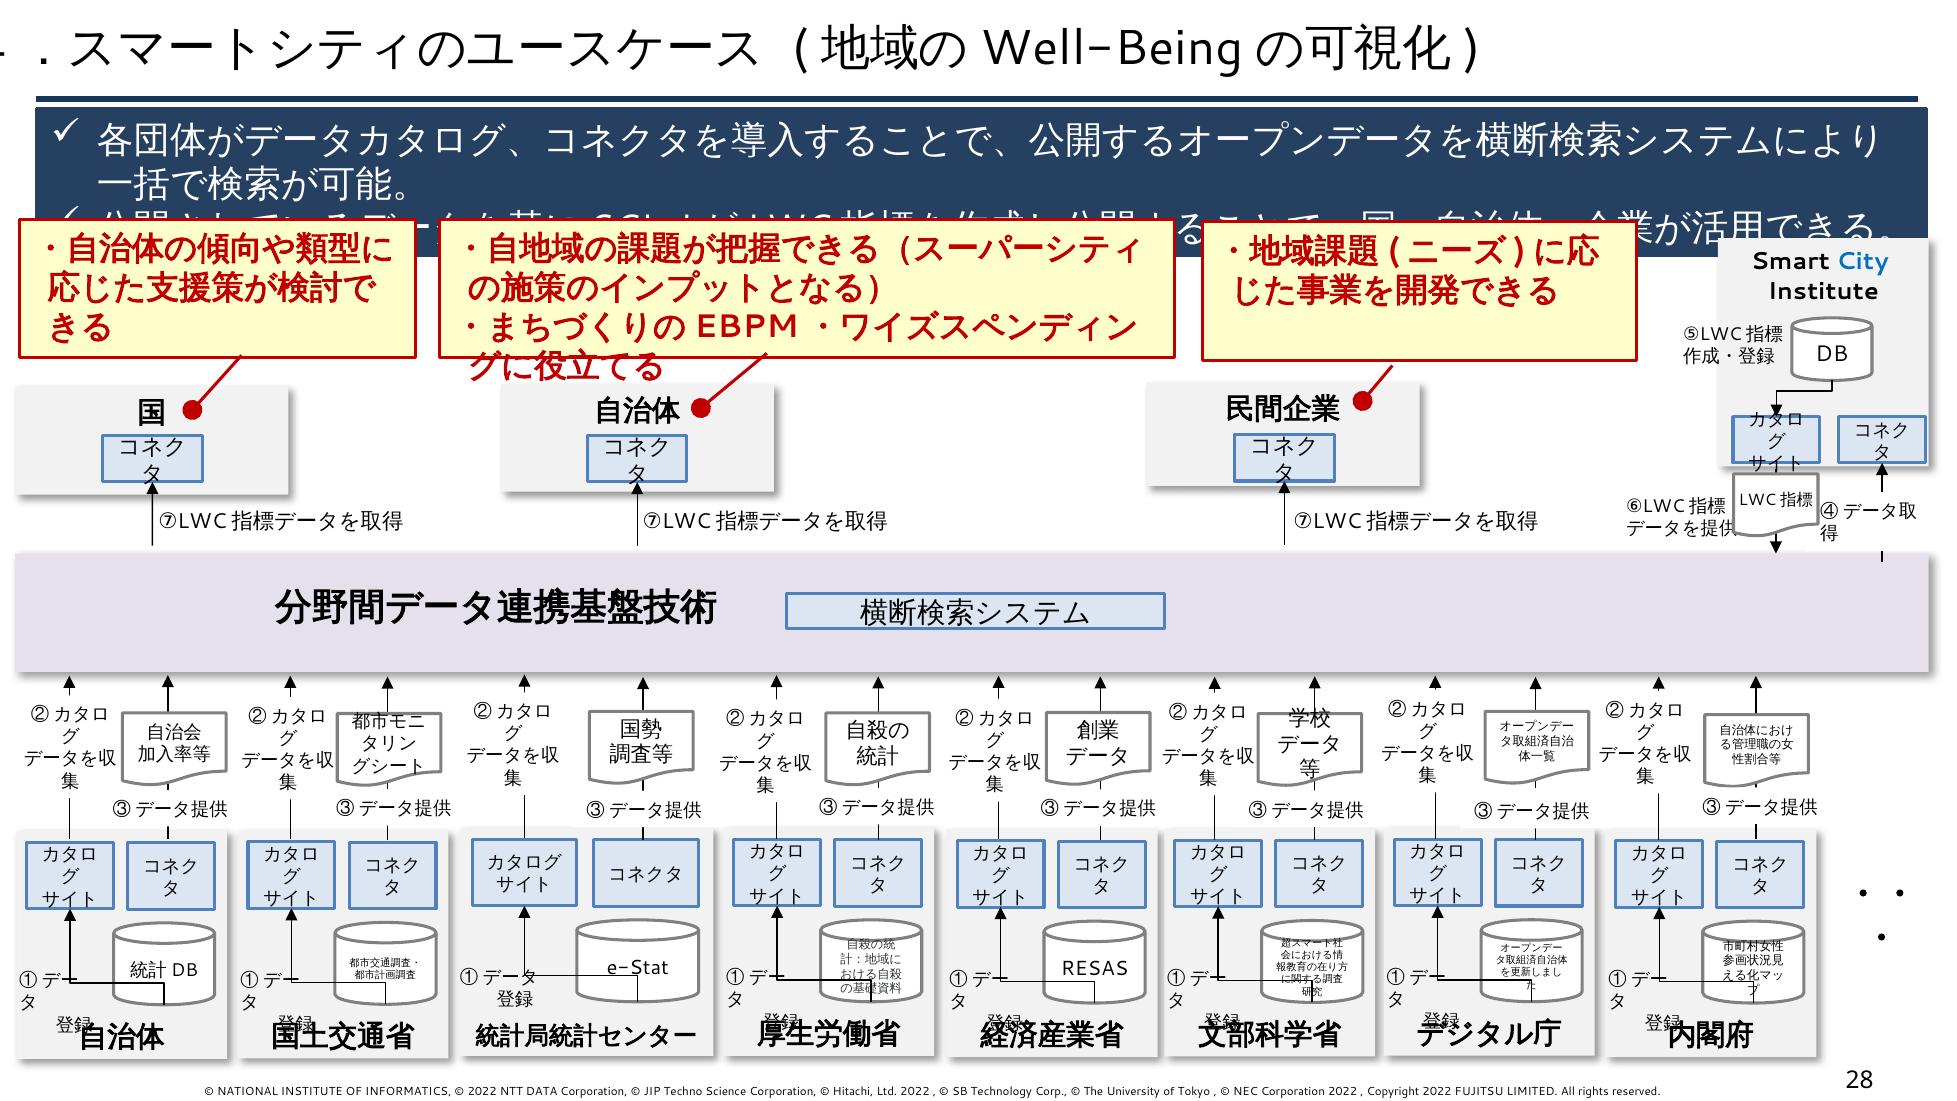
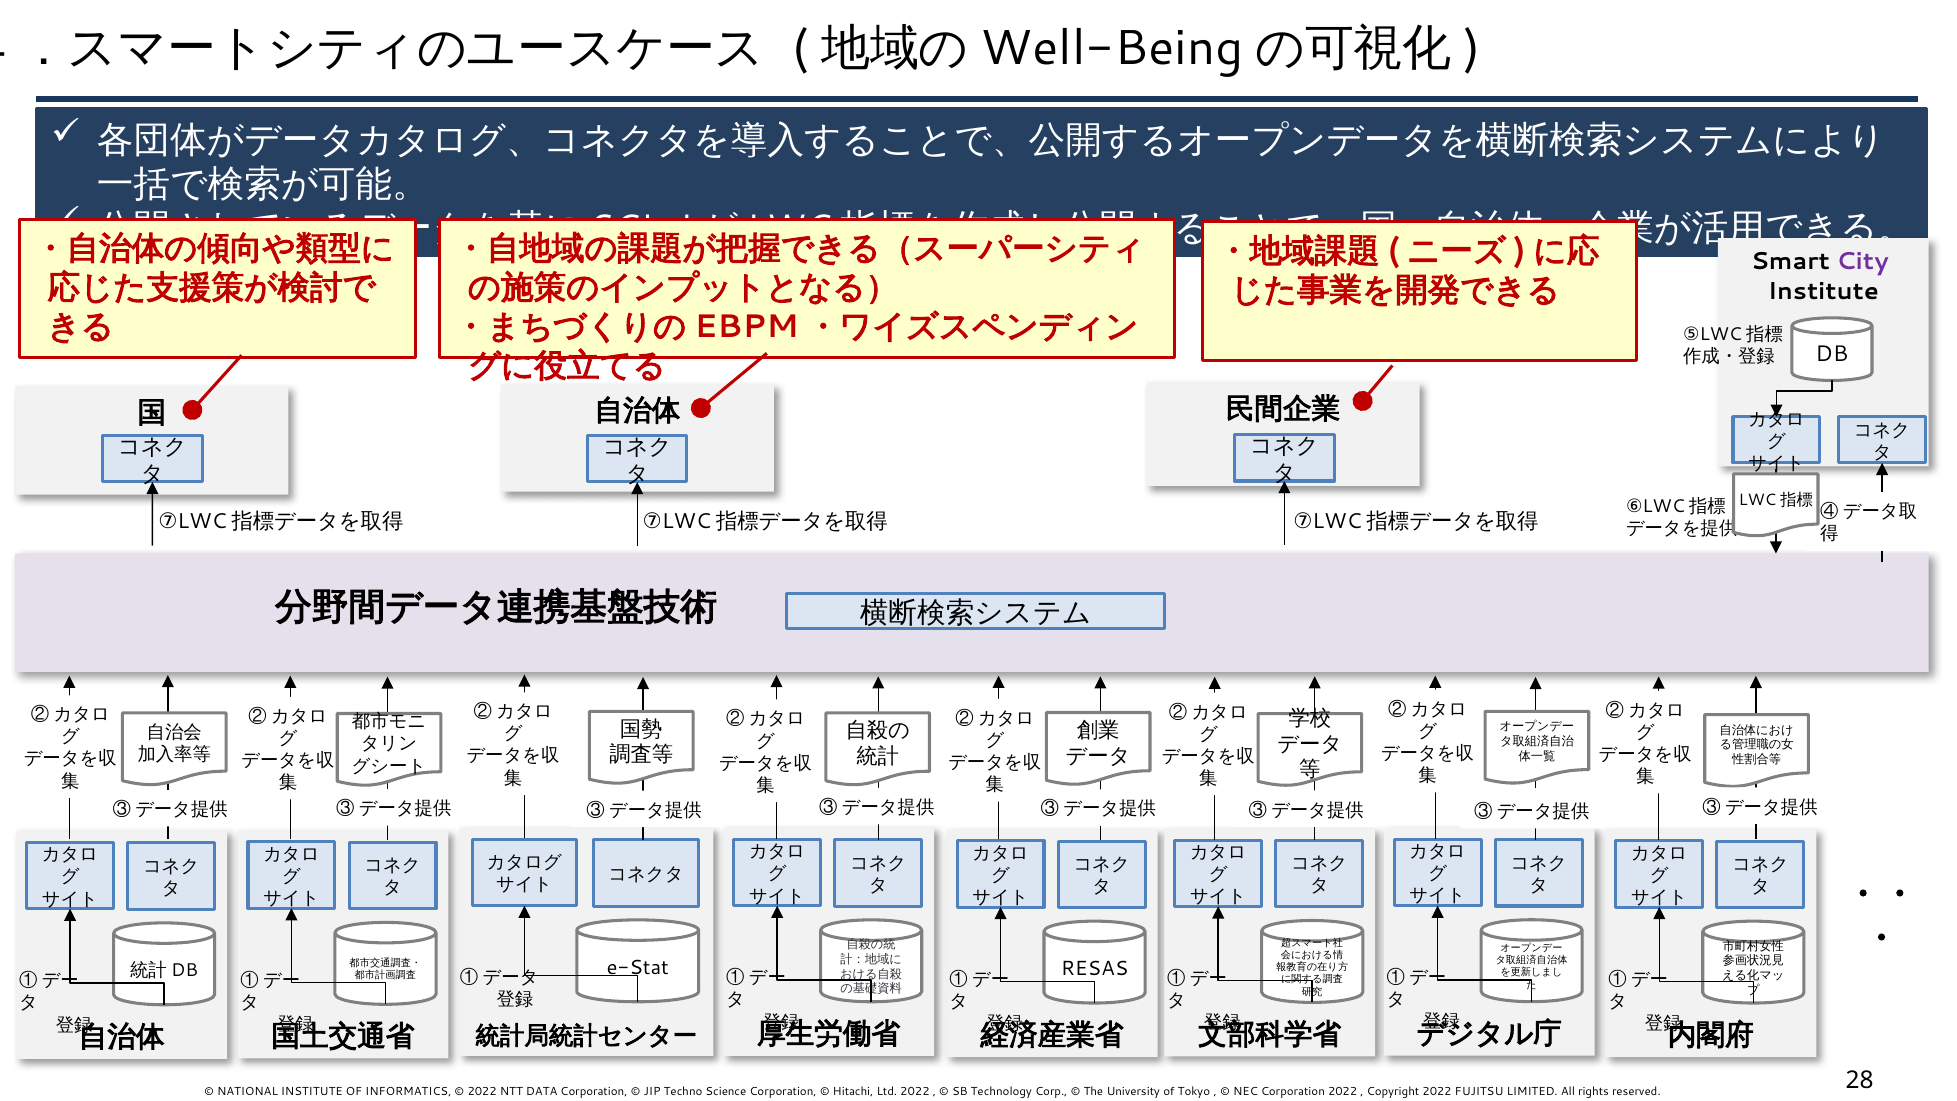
City colour: blue -> purple (1863, 262)
